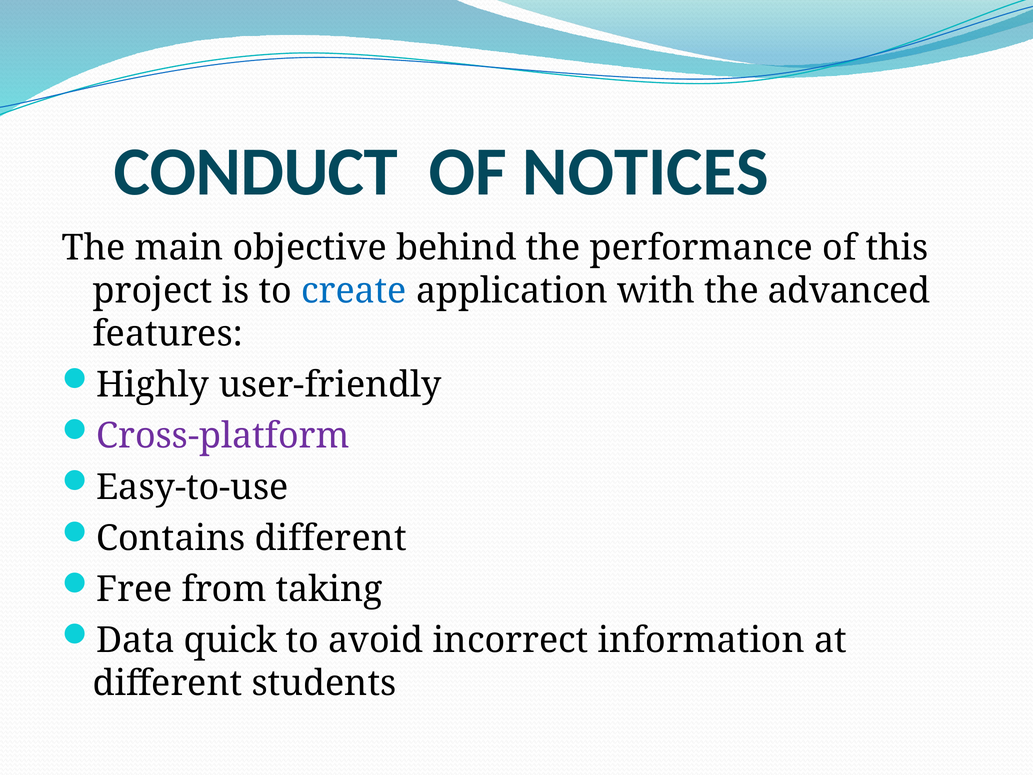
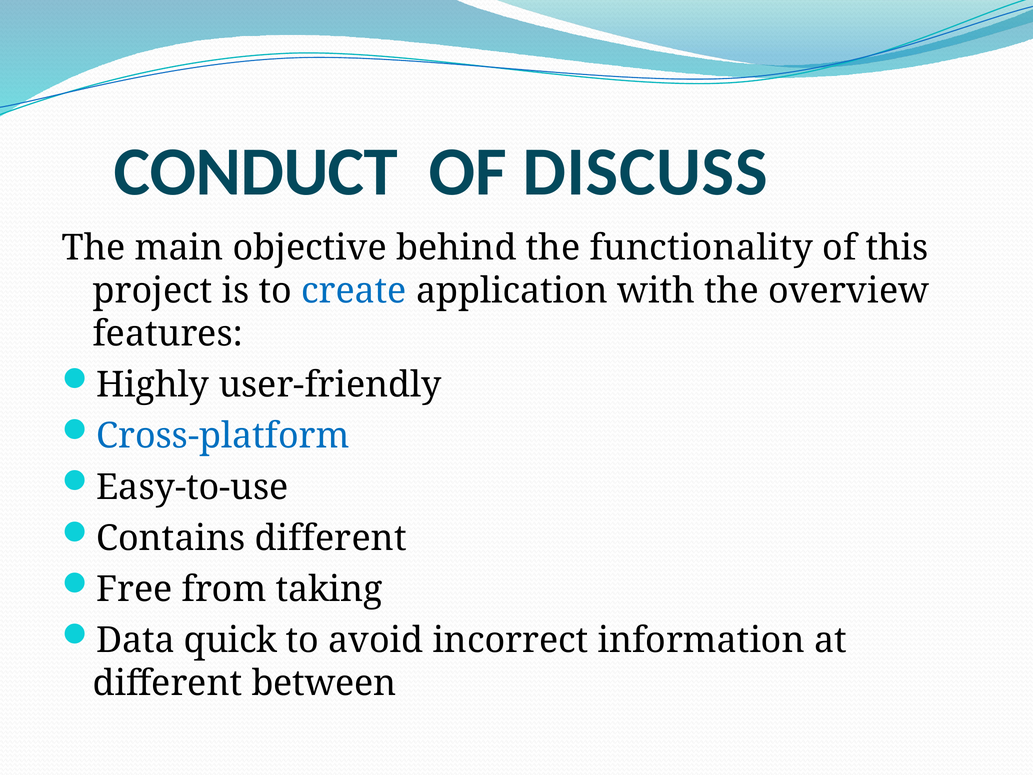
NOTICES: NOTICES -> DISCUSS (645, 172)
performance: performance -> functionality (701, 248)
advanced: advanced -> overview (849, 291)
Cross-platform colour: purple -> blue (223, 436)
students: students -> between (324, 683)
